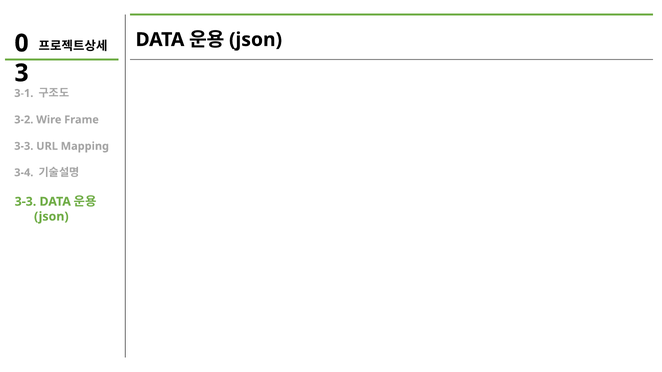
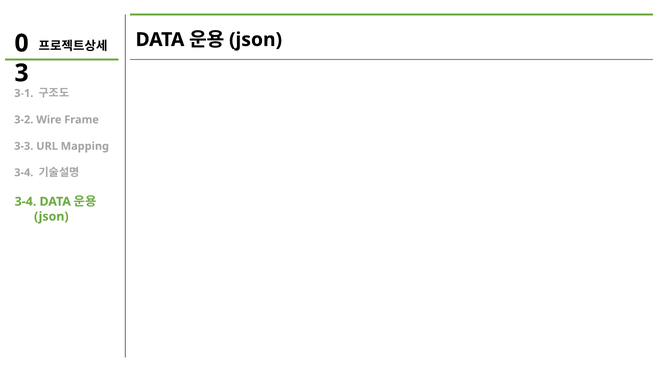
3-3: 3-3 -> 3-4 (25, 202)
